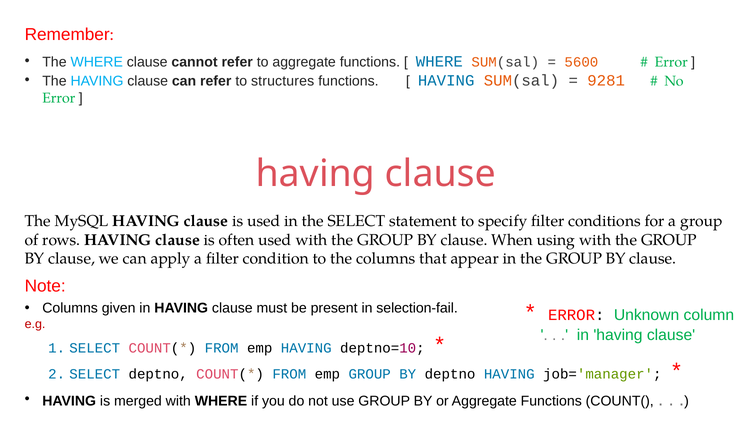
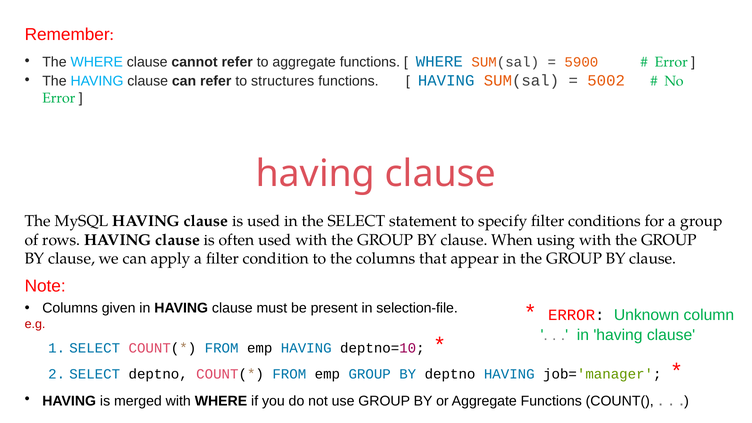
5600: 5600 -> 5900 (581, 62)
9281: 9281 -> 5002 (606, 80)
selection-fail: selection-fail -> selection-file (417, 308)
